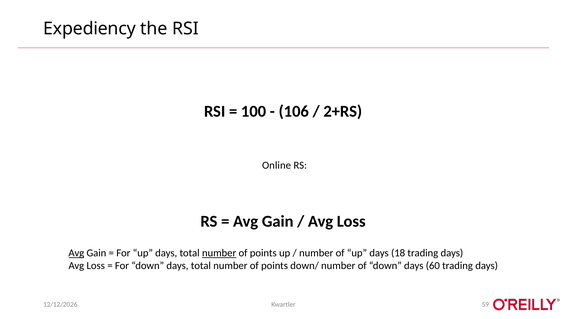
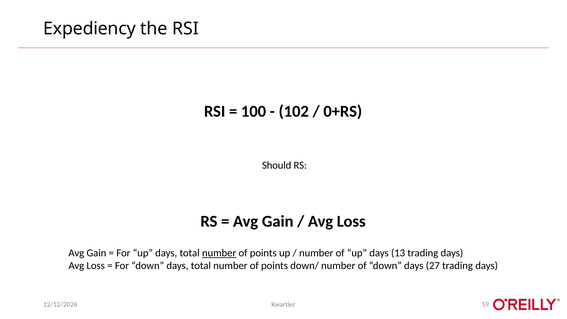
106: 106 -> 102 (294, 111)
2+RS: 2+RS -> 0+RS (343, 111)
Online: Online -> Should (277, 165)
Avg underline: present -> none (76, 253)
18: 18 -> 13 (398, 253)
60: 60 -> 27 (433, 266)
